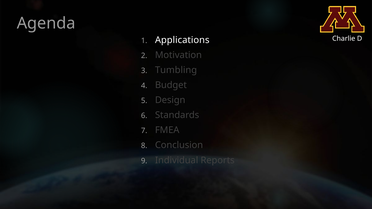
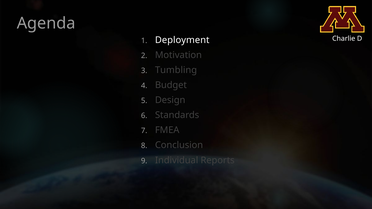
Applications: Applications -> Deployment (182, 40)
